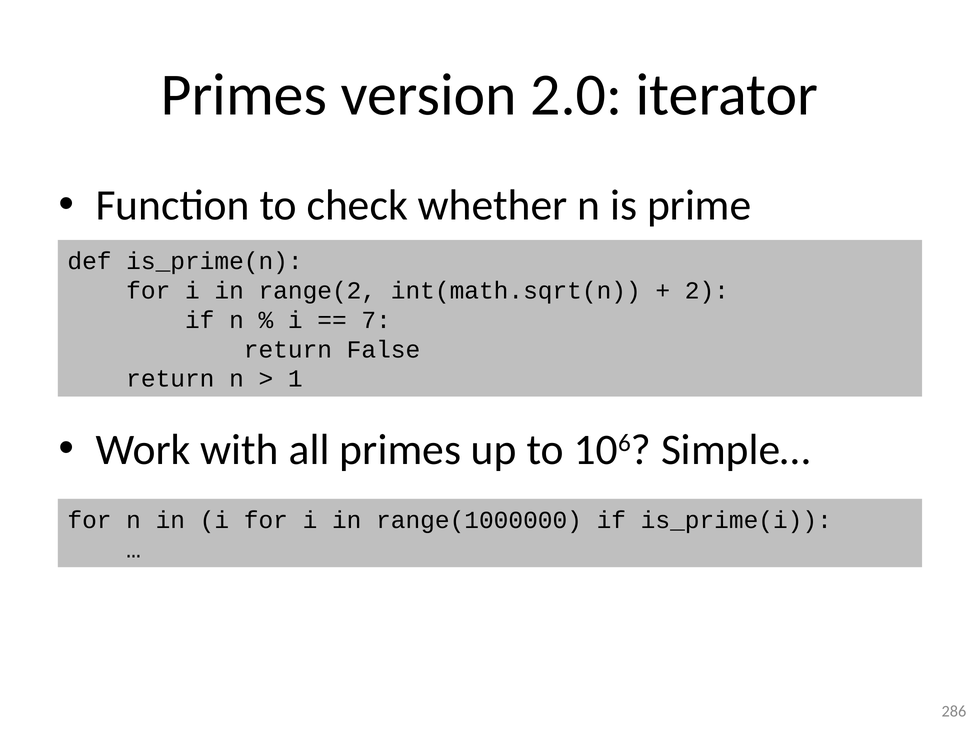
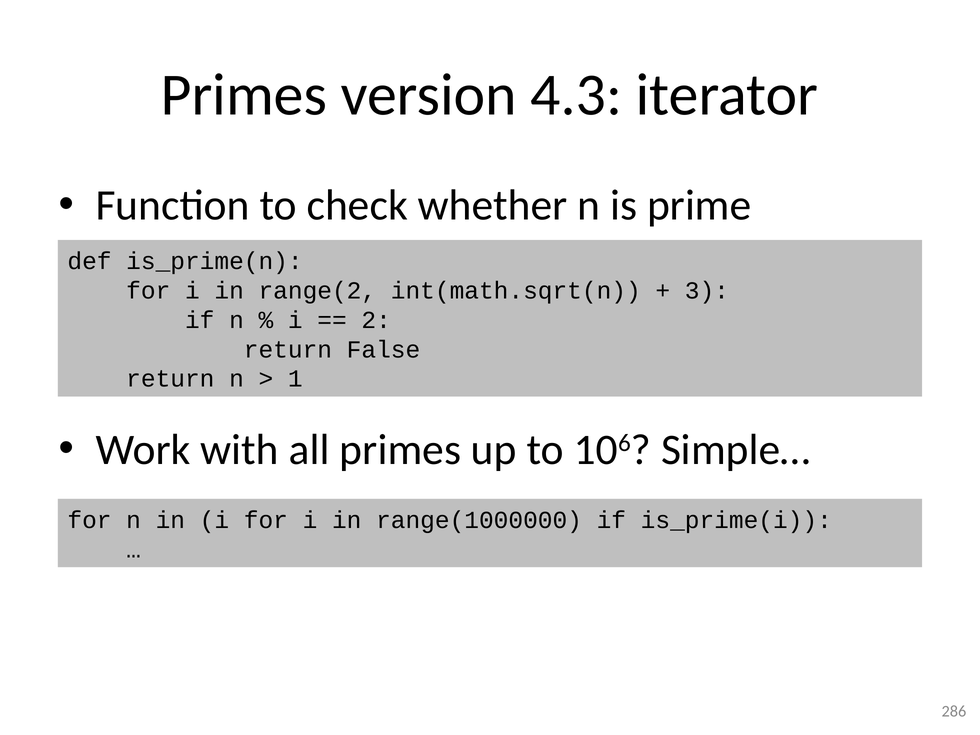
2.0: 2.0 -> 4.3 (576, 95)
2: 2 -> 3 (707, 291)
7: 7 -> 2 (376, 320)
